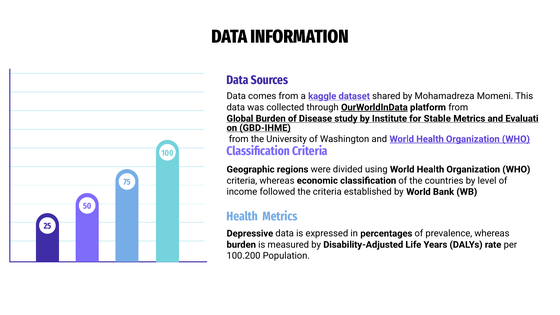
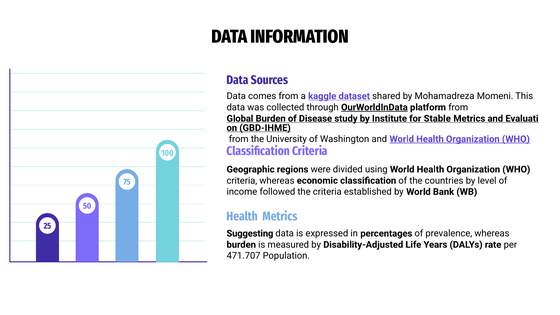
Depressive: Depressive -> Suggesting (250, 233)
100.200: 100.200 -> 471.707 (244, 256)
